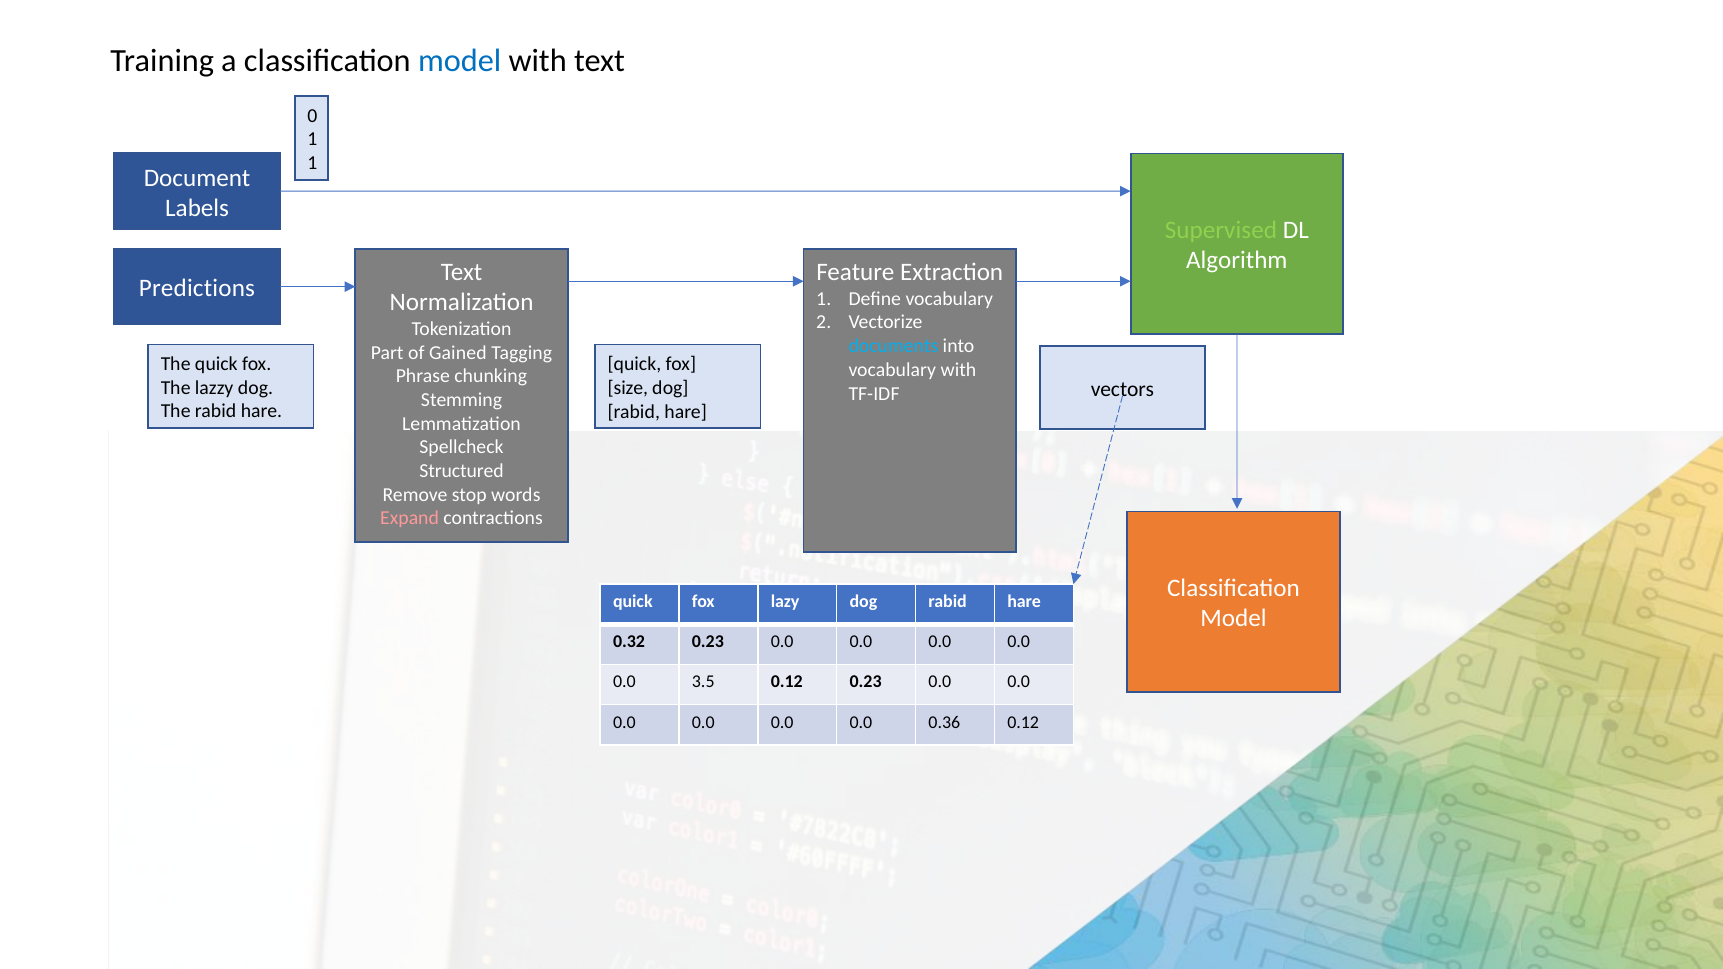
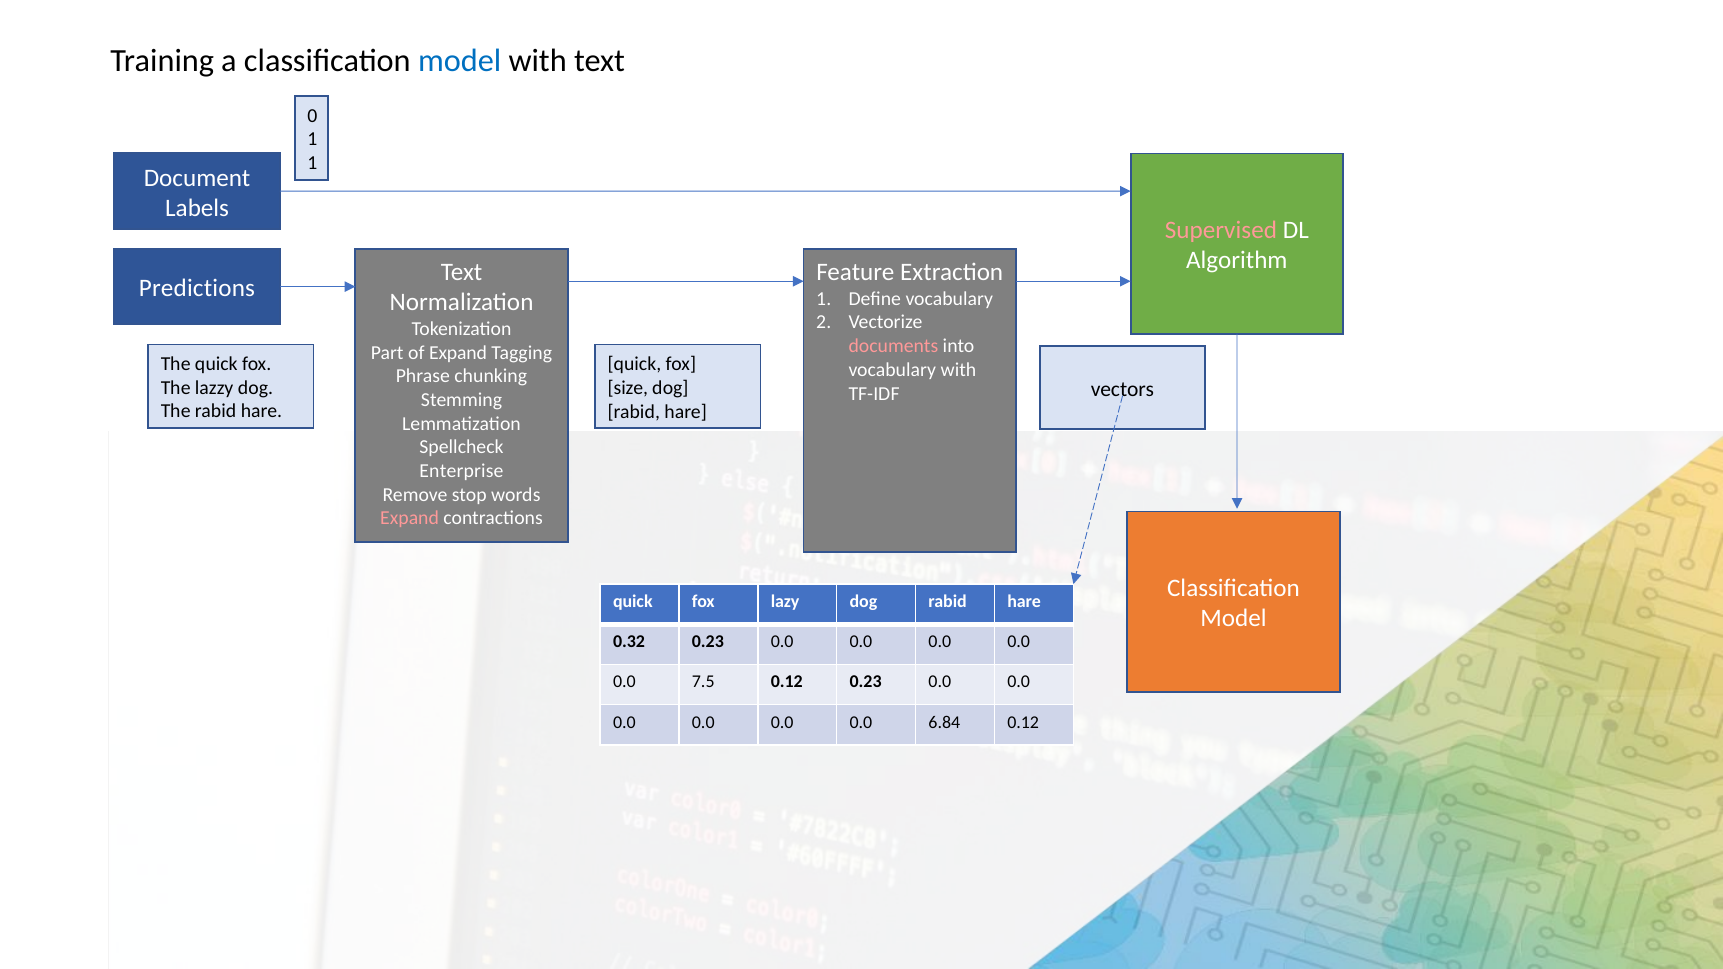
Supervised colour: light green -> pink (1221, 230)
documents colour: light blue -> pink (893, 346)
of Gained: Gained -> Expand (458, 353)
Structured: Structured -> Enterprise (461, 471)
3.5: 3.5 -> 7.5 (703, 682)
0.36: 0.36 -> 6.84 (944, 722)
